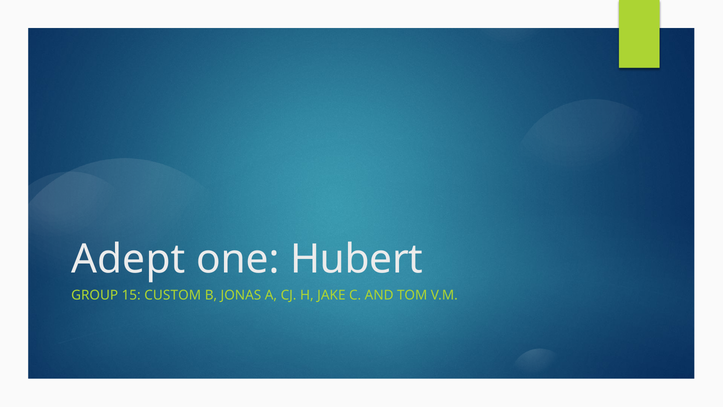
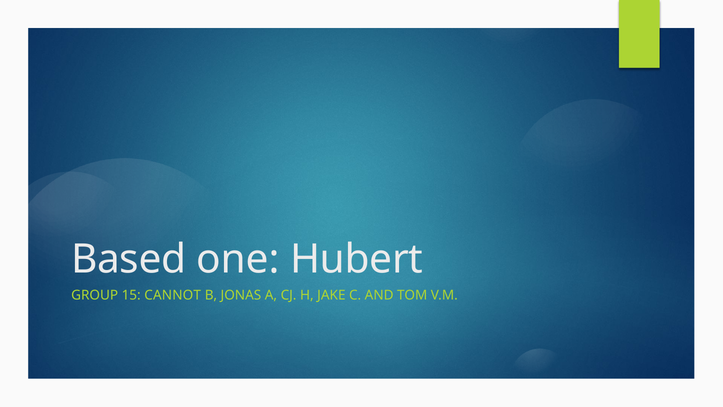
Adept: Adept -> Based (129, 259)
CUSTOM: CUSTOM -> CANNOT (173, 295)
